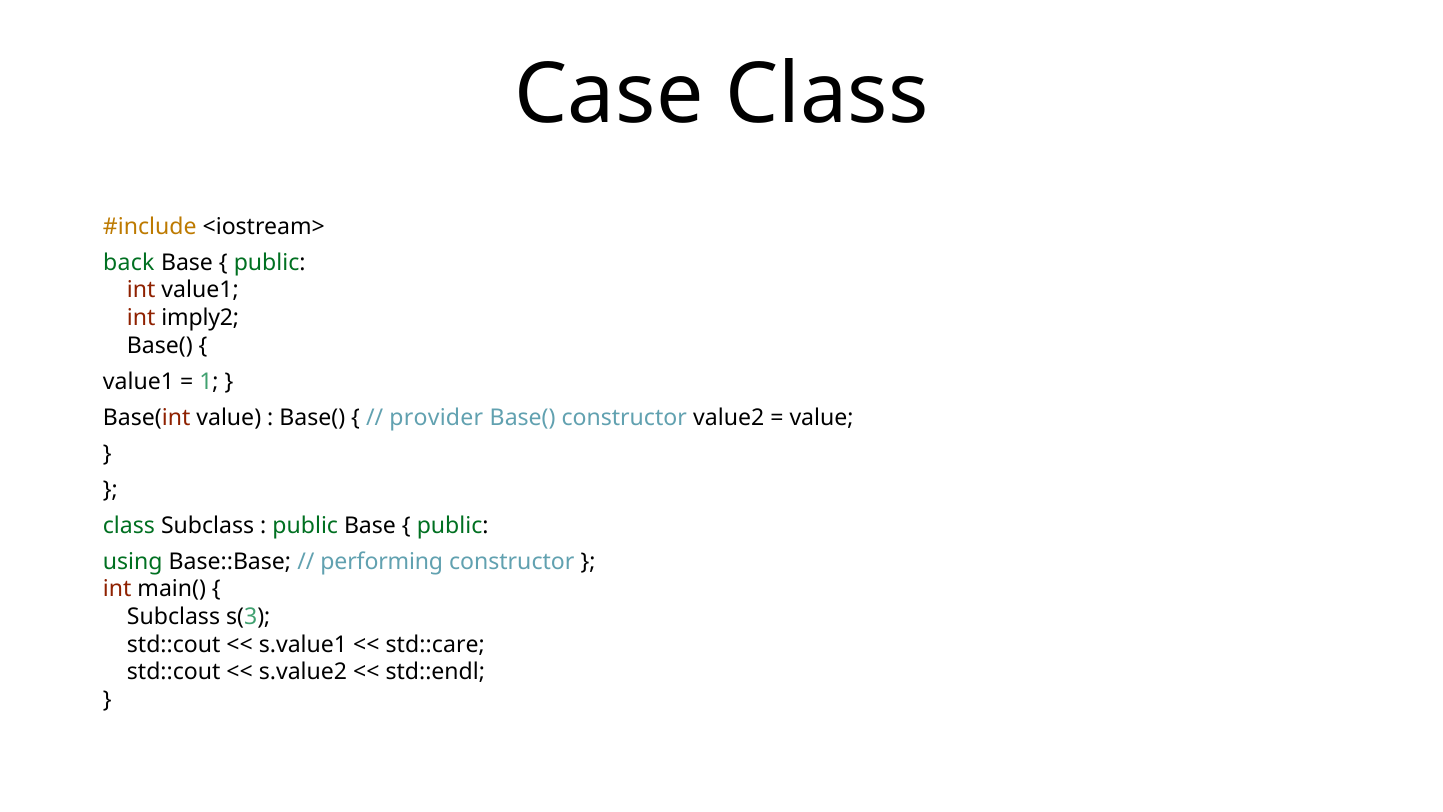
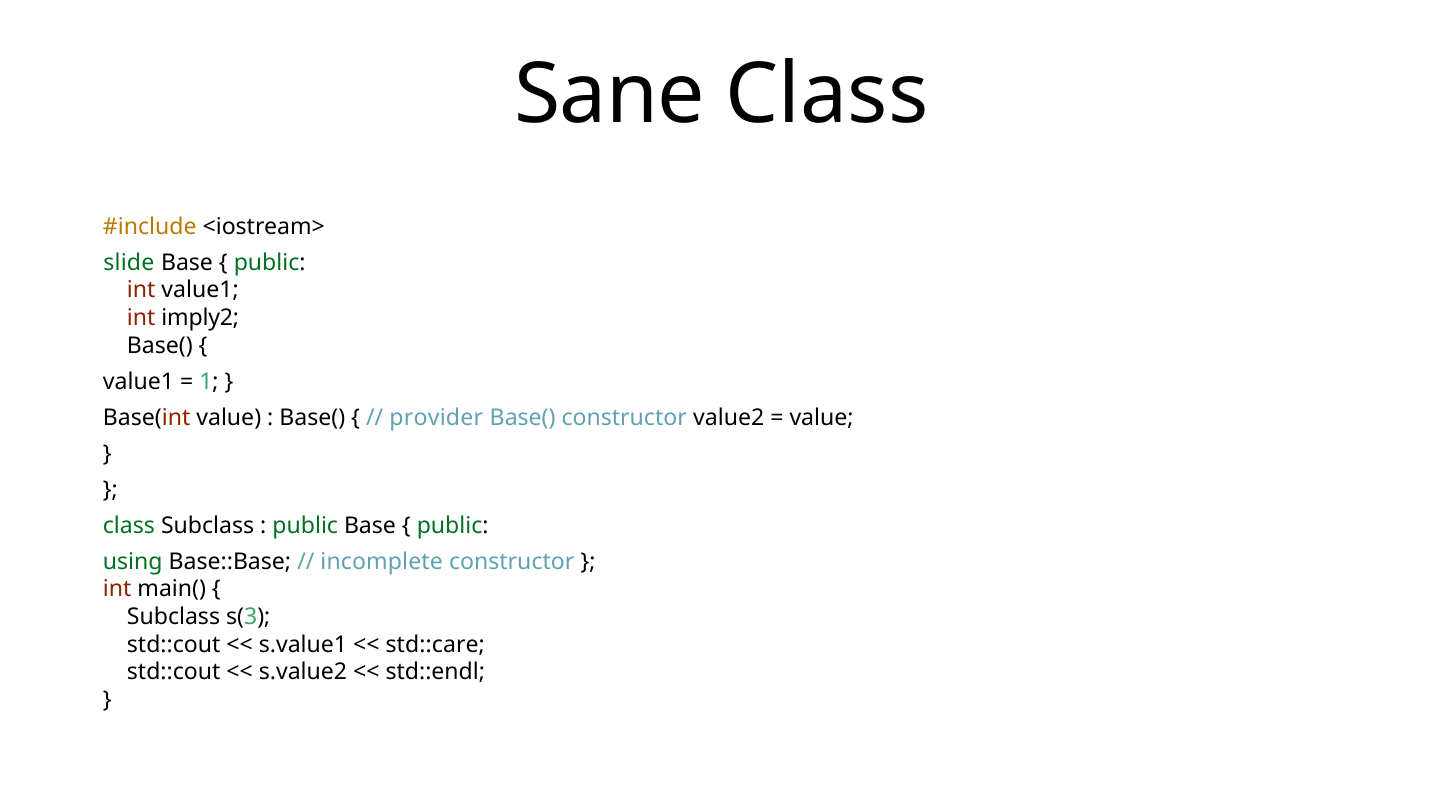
Case: Case -> Sane (610, 95)
back: back -> slide (129, 262)
performing: performing -> incomplete (382, 561)
